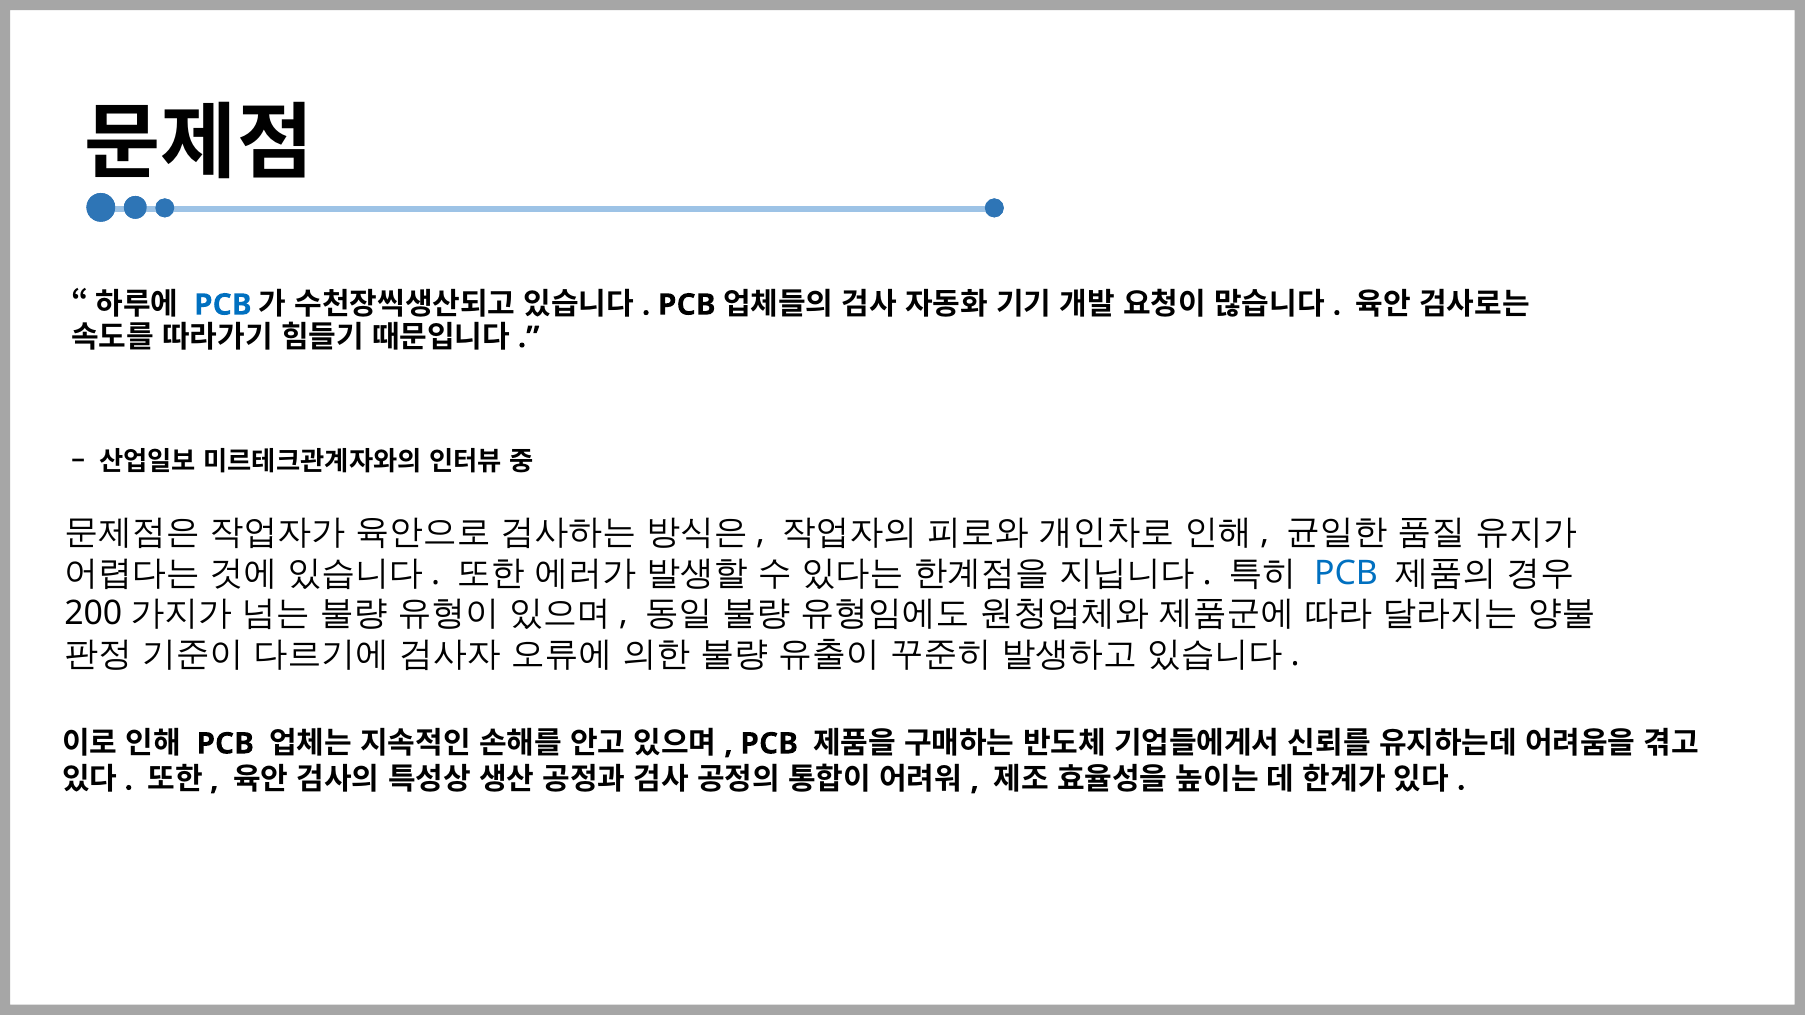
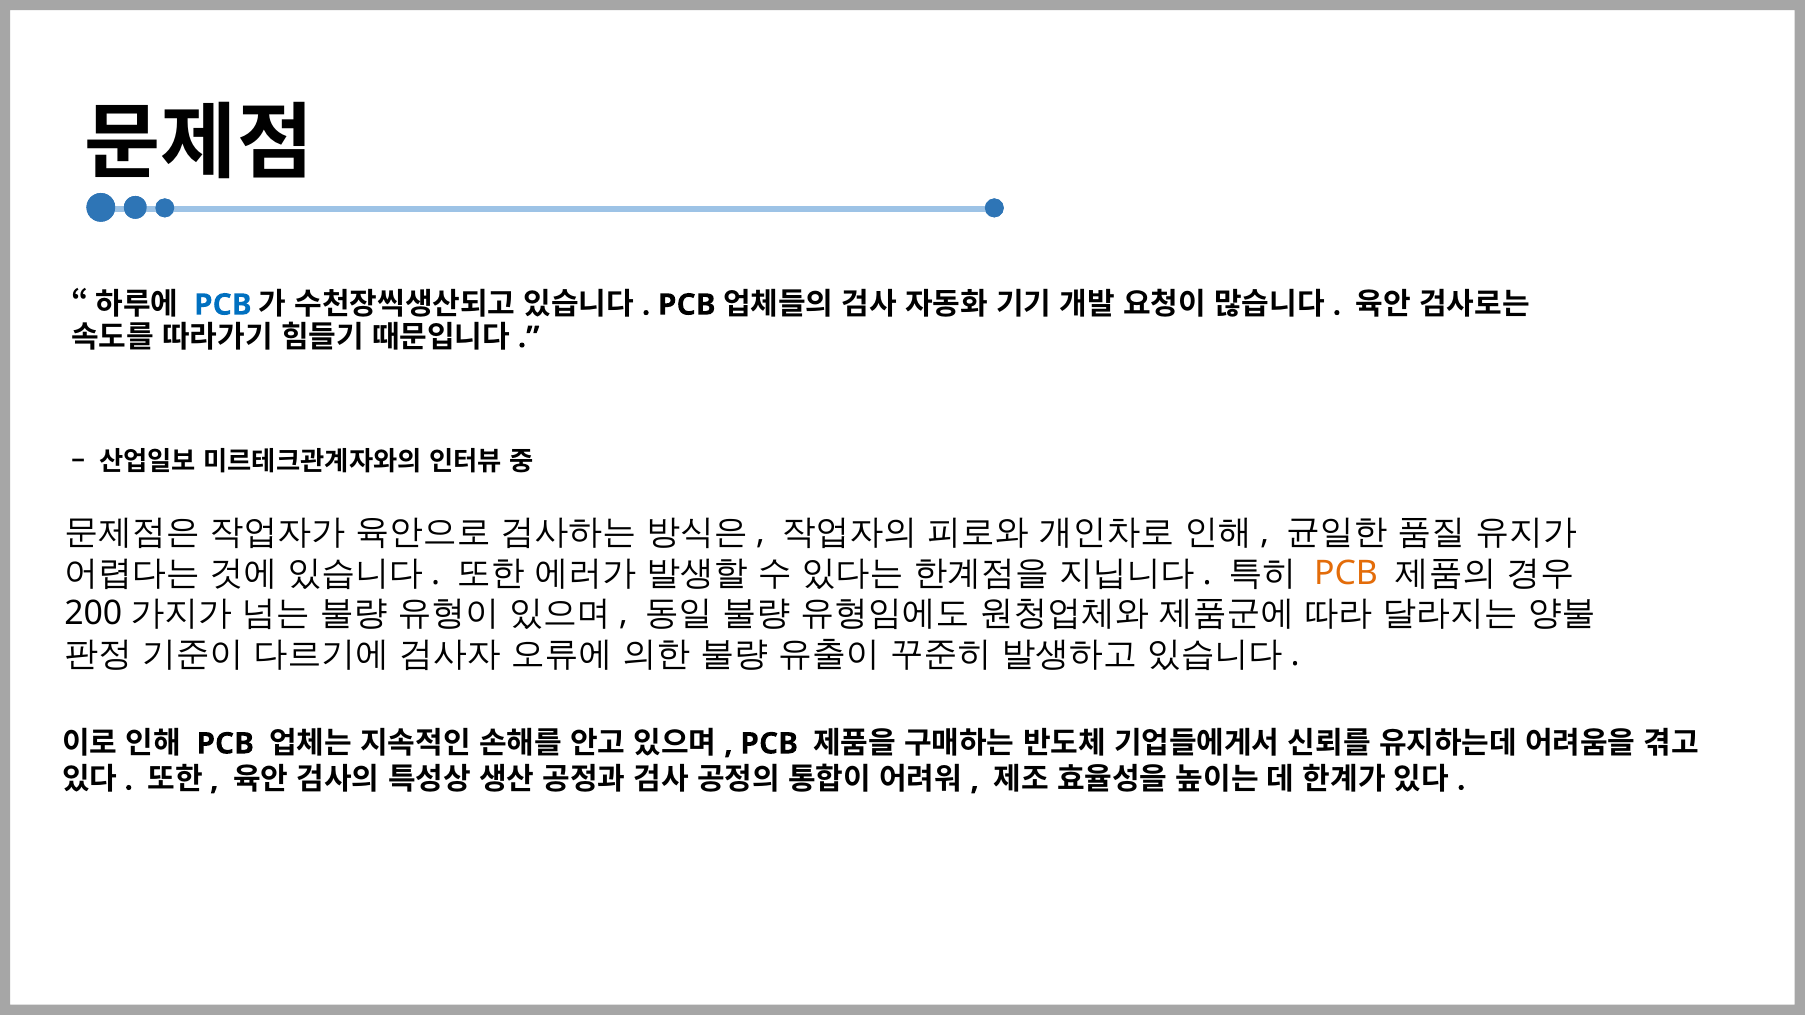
PCB colour: blue -> orange (1346, 573)
